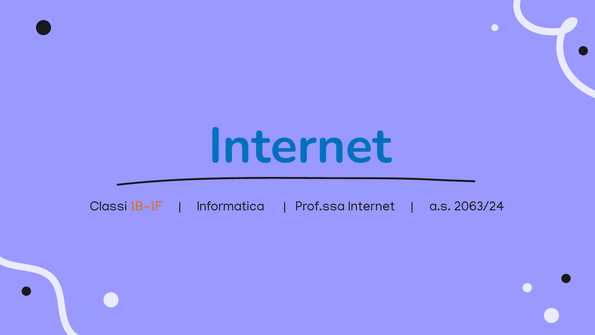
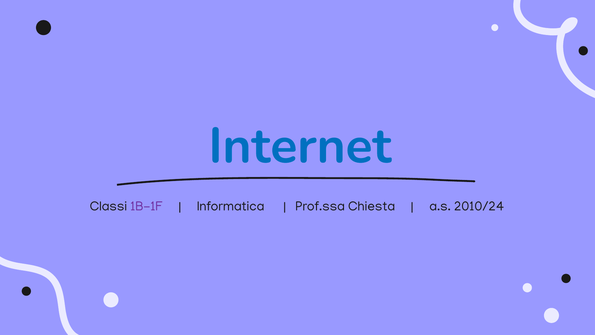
1B-1F colour: orange -> purple (147, 206)
Prof.ssa Internet: Internet -> Chiesta (372, 206)
2063/24: 2063/24 -> 2010/24 (479, 206)
